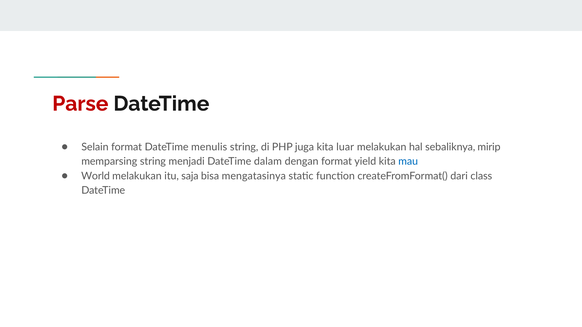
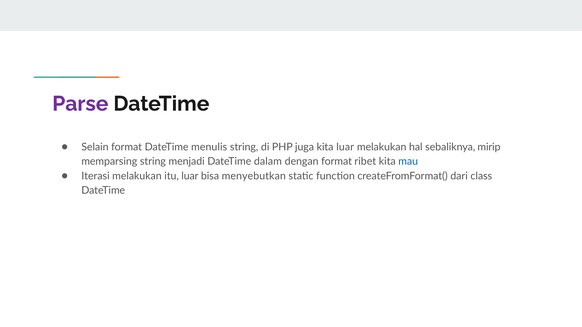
Parse colour: red -> purple (80, 104)
yield: yield -> ribet (365, 162)
World: World -> Iterasi (95, 176)
itu saja: saja -> luar (190, 176)
mengatasinya: mengatasinya -> menyebutkan (254, 176)
